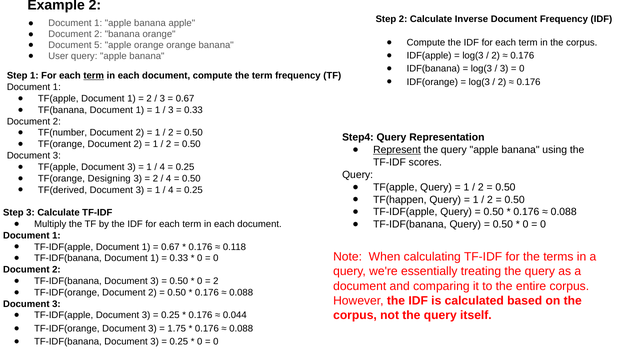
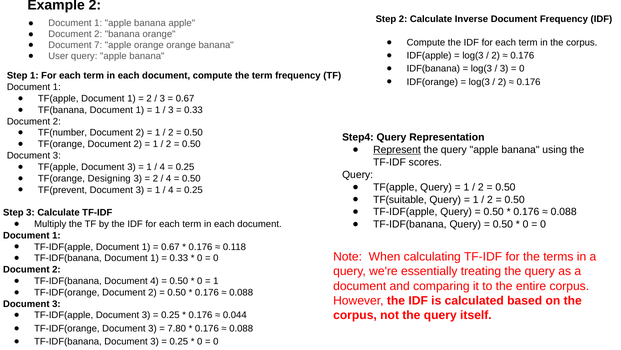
5: 5 -> 7 (98, 45)
term underline: present -> none (94, 76)
TF(derived: TF(derived -> TF(prevent (63, 190)
TF(happen: TF(happen -> TF(suitable (400, 199)
3: 3 -> 4 (155, 281)
2: 2 -> 1 (216, 281)
1.75: 1.75 -> 7.80 (177, 328)
